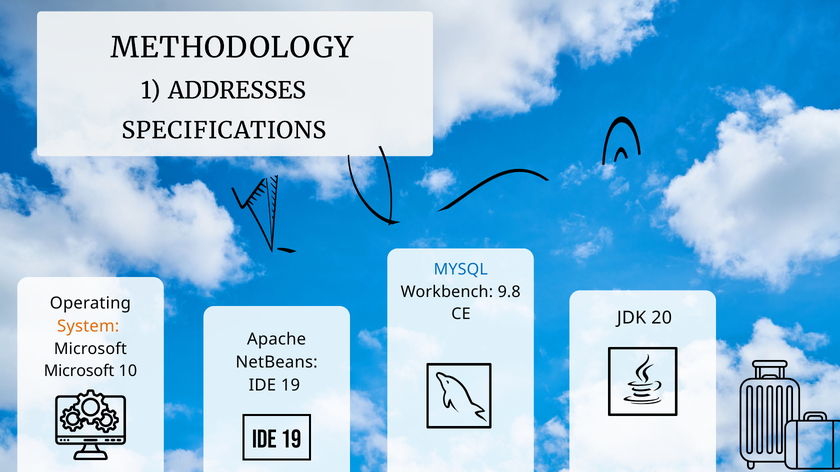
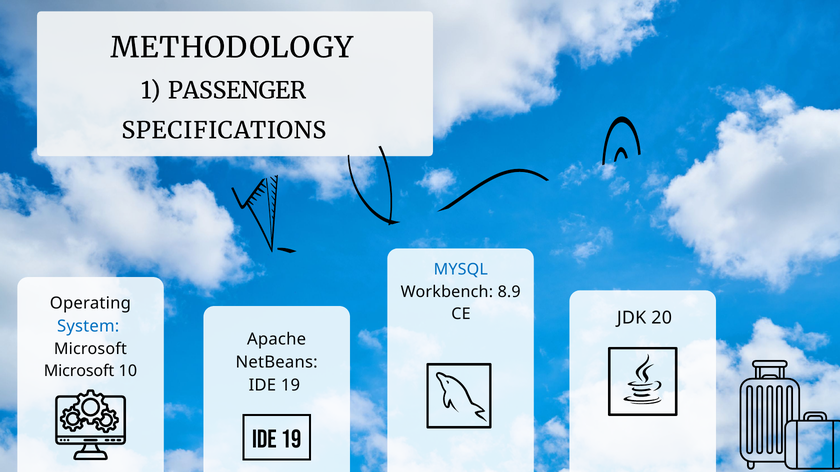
ADDRESSES: ADDRESSES -> PASSENGER (237, 91)
9.8: 9.8 -> 8.9 (509, 292)
System colour: orange -> blue (88, 327)
